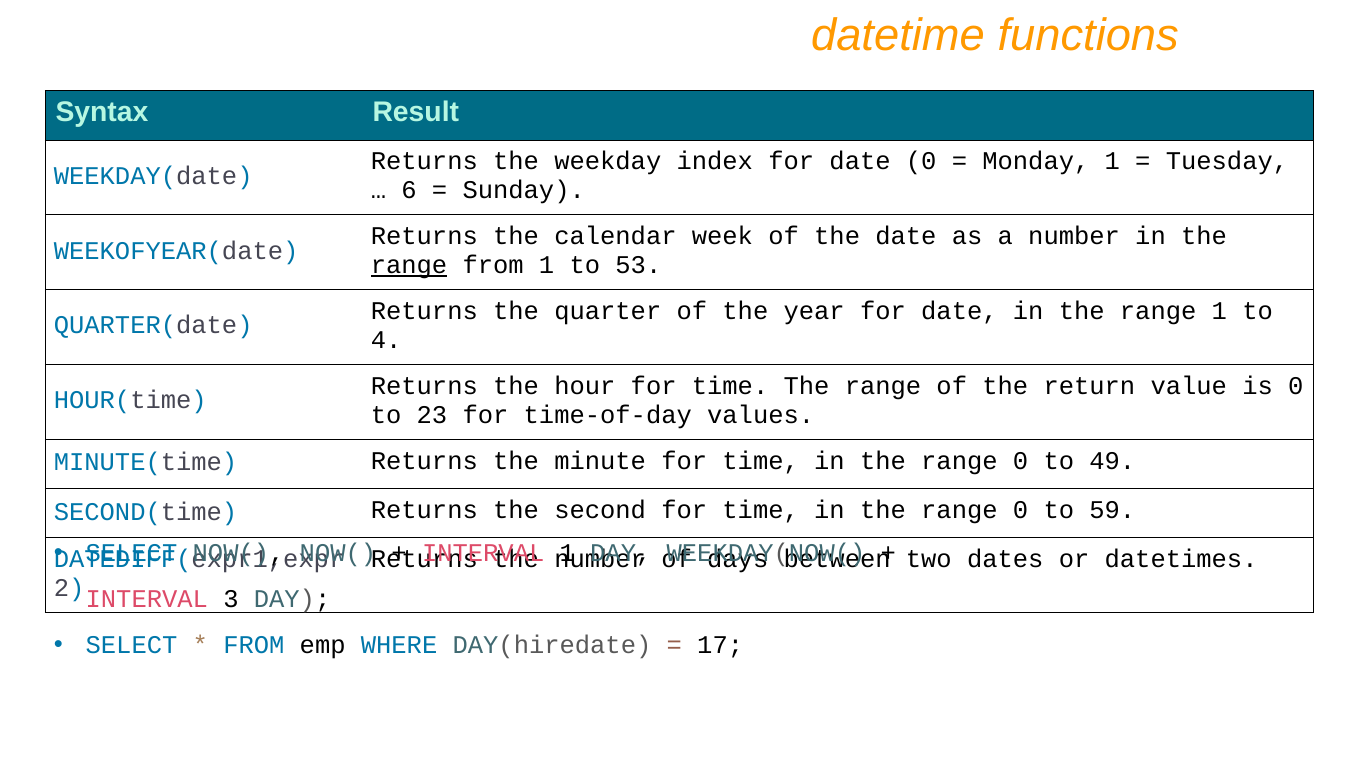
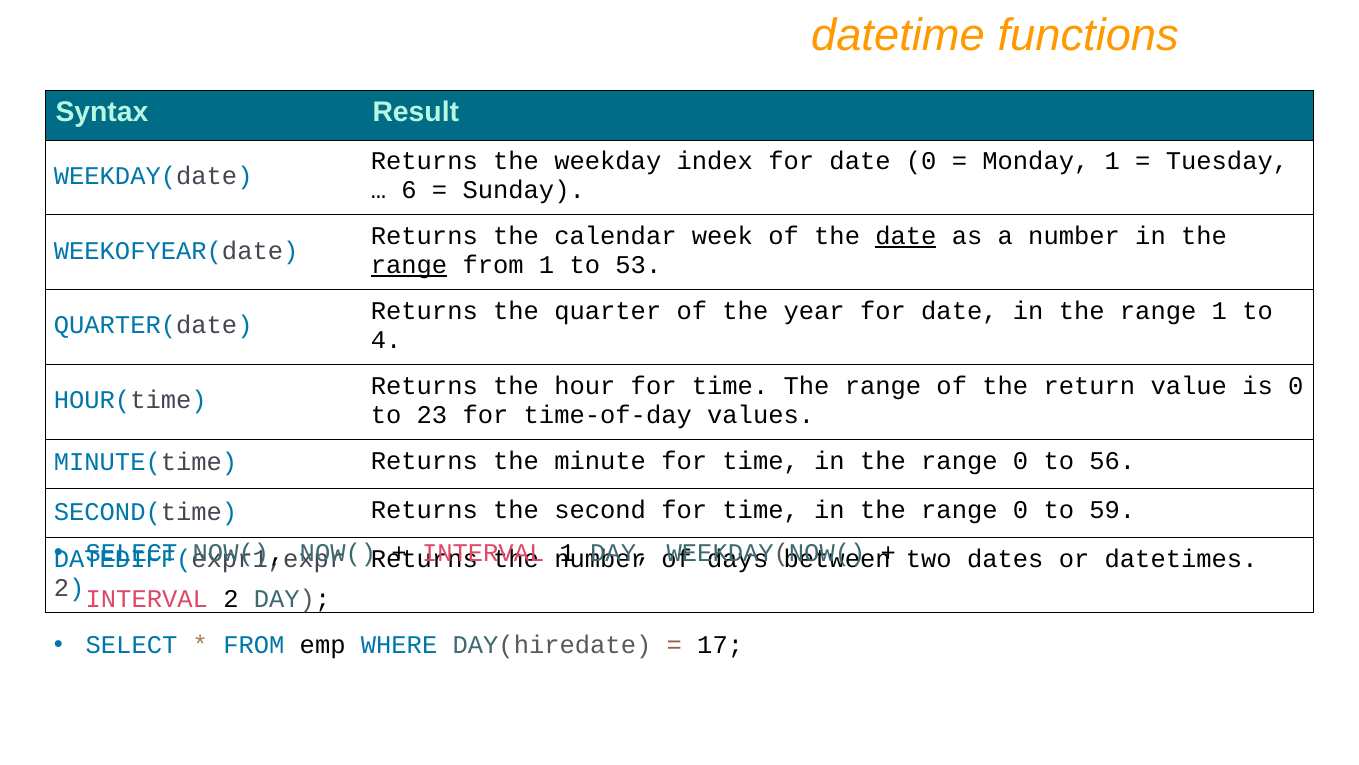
date underline: none -> present (906, 236)
49: 49 -> 56 (1112, 460)
INTERVAL 3: 3 -> 2 (231, 599)
